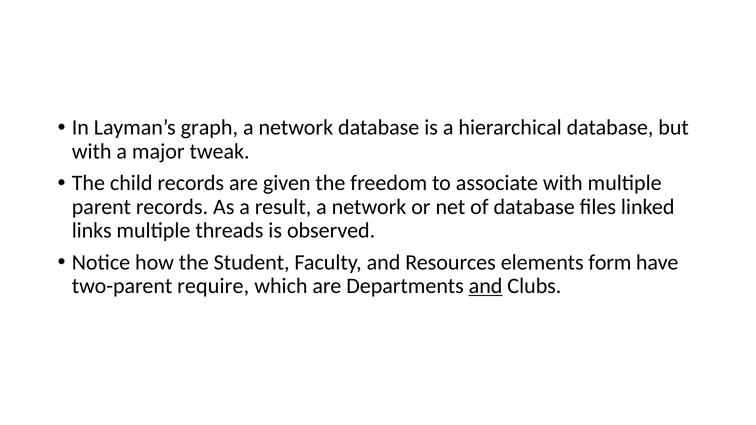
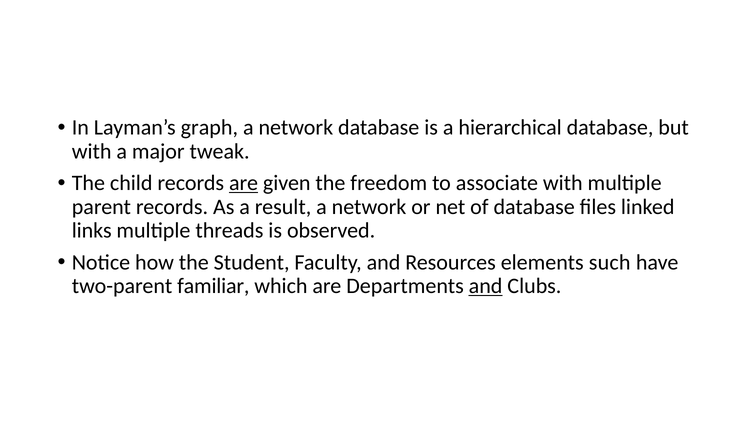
are underline: none -> present (244, 183)
form: form -> such (610, 262)
require: require -> familiar (213, 286)
